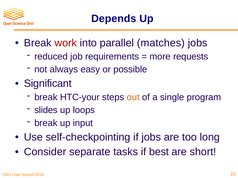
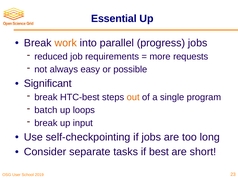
Depends: Depends -> Essential (114, 19)
work colour: red -> orange (66, 43)
matches: matches -> progress (161, 43)
HTC-your: HTC-your -> HTC-best (80, 97)
slides: slides -> batch (46, 110)
